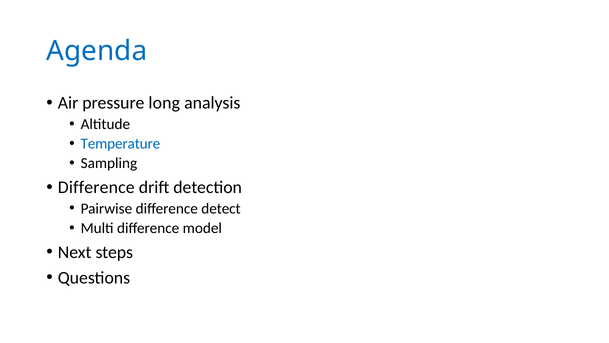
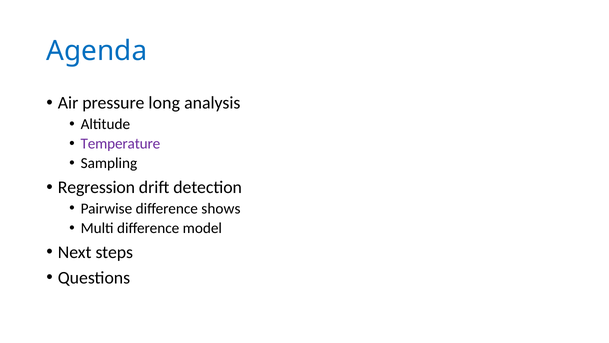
Temperature colour: blue -> purple (120, 144)
Difference: Difference -> Regression (96, 187)
detect: detect -> shows (221, 208)
